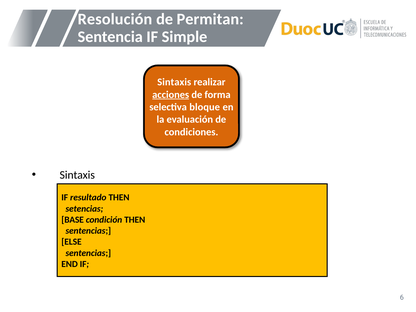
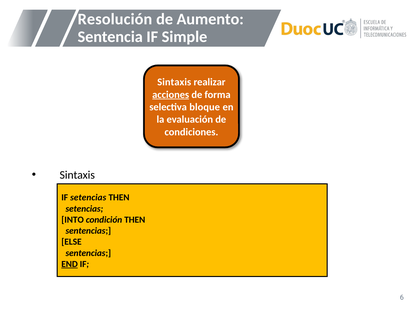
Permitan: Permitan -> Aumento (210, 19)
IF resultado: resultado -> setencias (88, 198)
BASE: BASE -> INTO (73, 220)
END underline: none -> present (70, 264)
